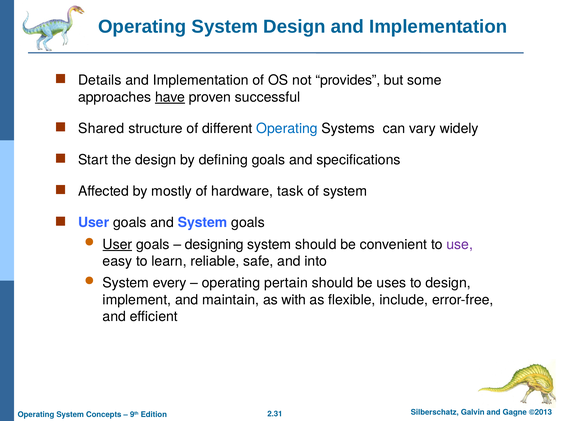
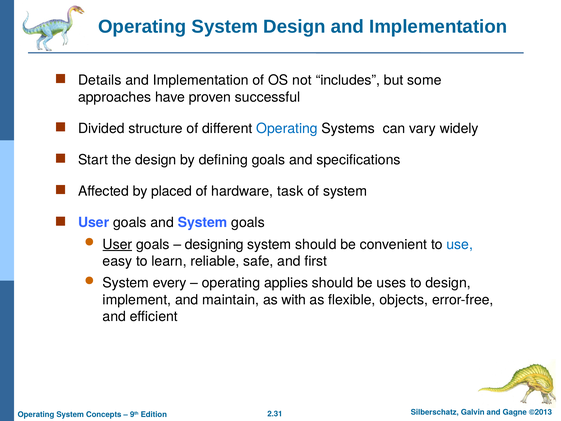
provides: provides -> includes (348, 80)
have underline: present -> none (170, 97)
Shared: Shared -> Divided (101, 128)
mostly: mostly -> placed (172, 191)
use colour: purple -> blue (460, 244)
into: into -> first (316, 261)
pertain: pertain -> applies (286, 283)
include: include -> objects (404, 300)
